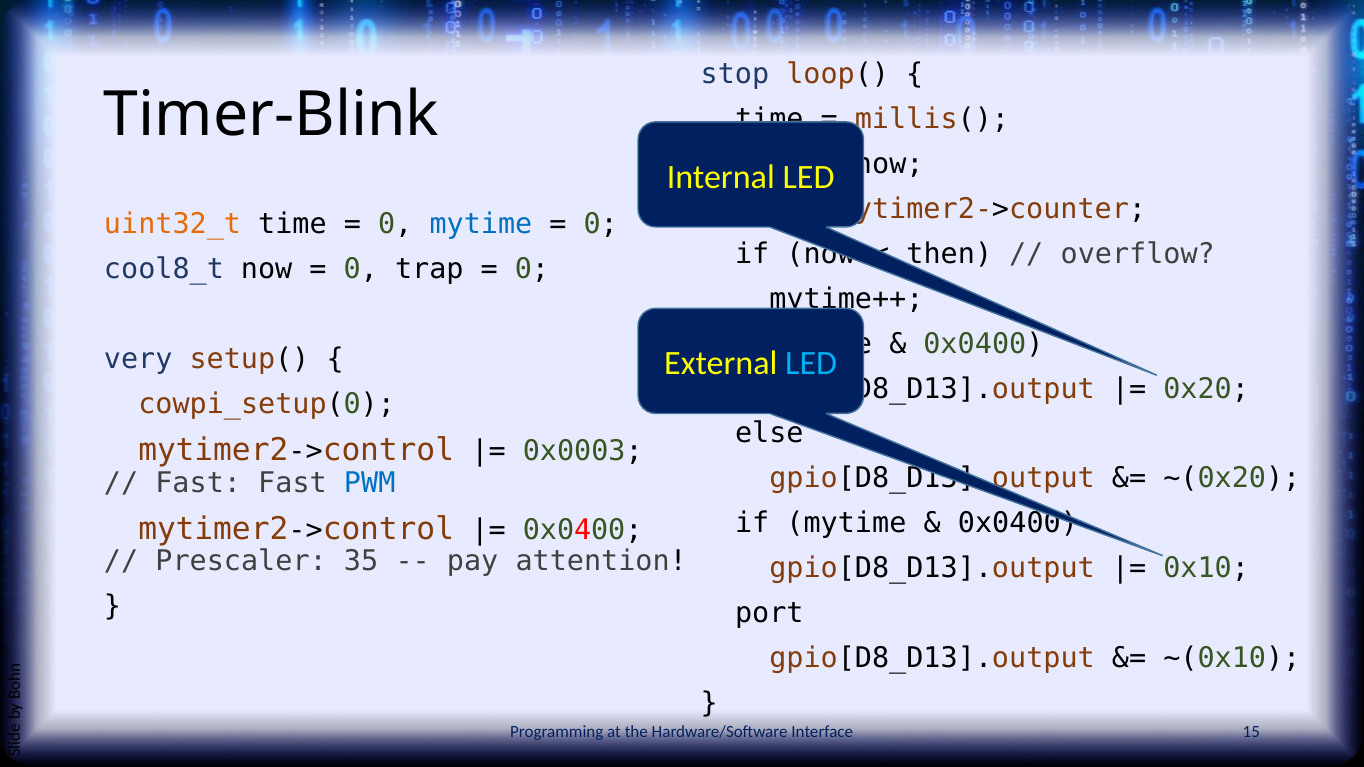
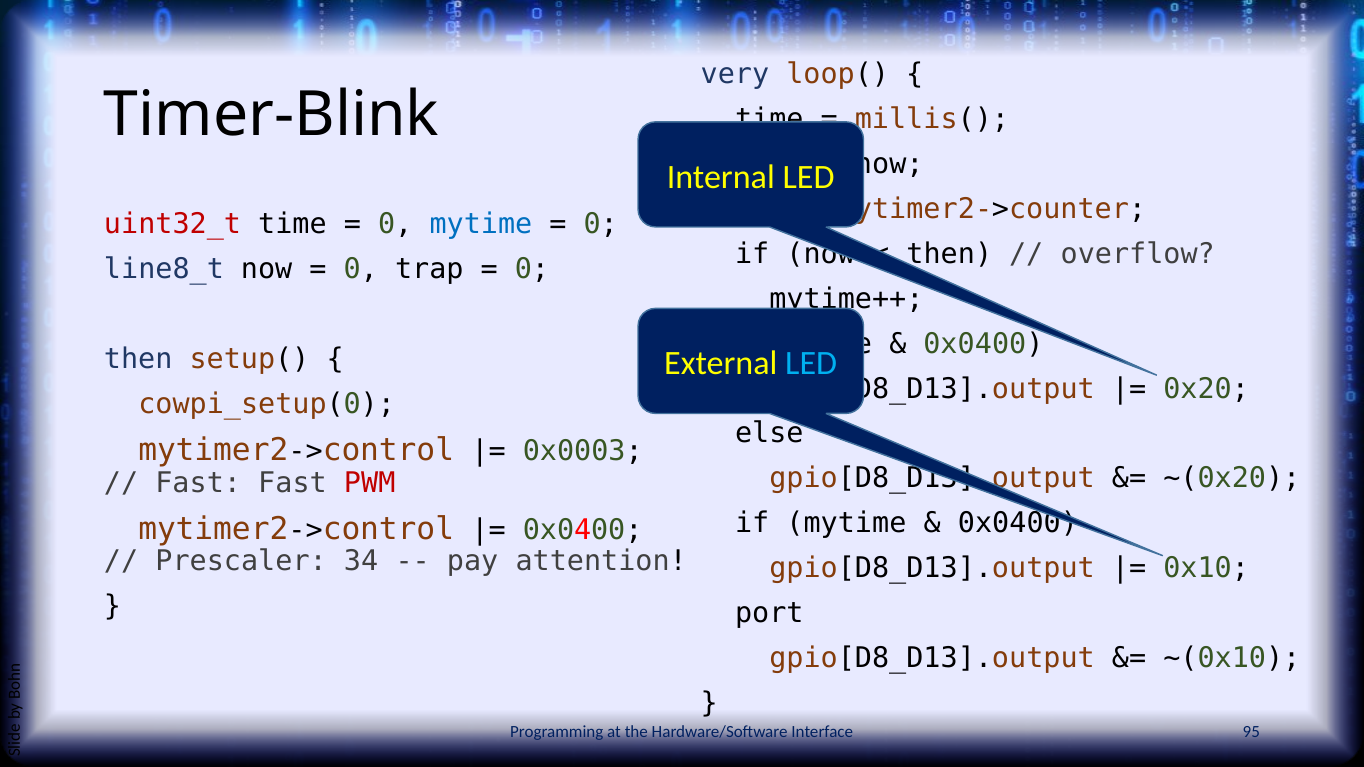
stop: stop -> very (735, 74)
uint32_t colour: orange -> red (173, 225)
cool8_t: cool8_t -> line8_t (164, 270)
very: very -> then (138, 359)
PWM colour: blue -> red (370, 483)
35: 35 -> 34 (361, 562)
15: 15 -> 95 (1251, 733)
